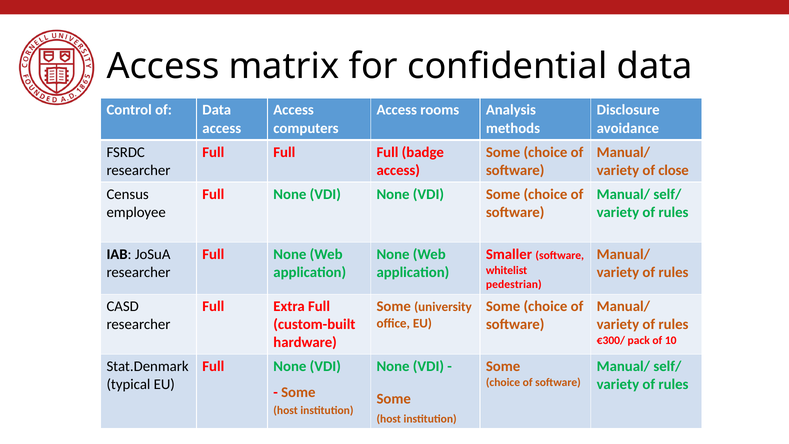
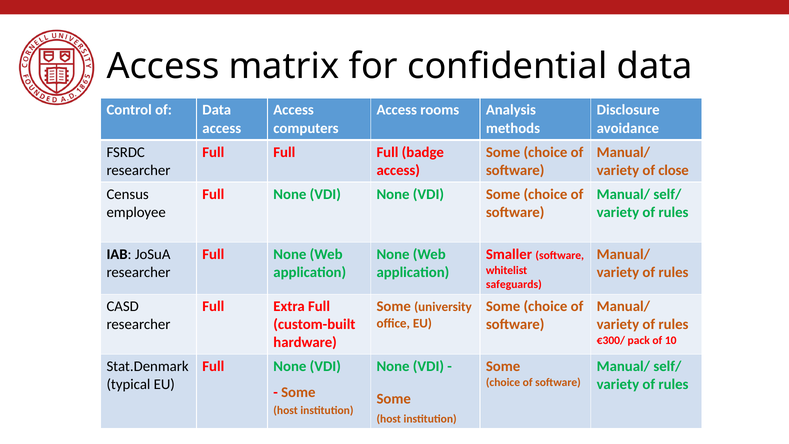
pedestrian: pedestrian -> safeguards (514, 284)
